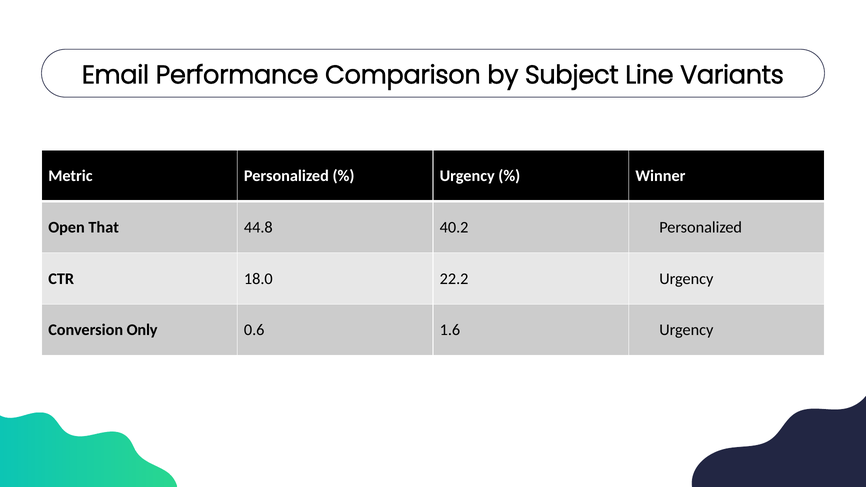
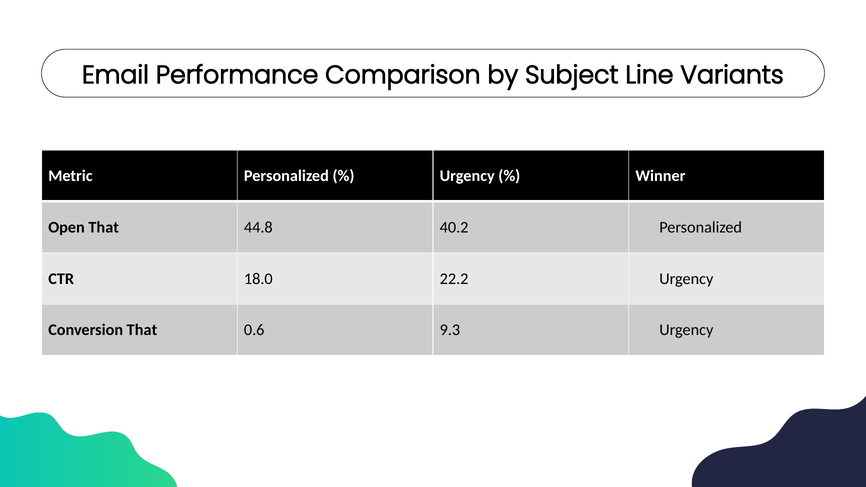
Conversion Only: Only -> That (142, 330)
1.6: 1.6 -> 9.3 (450, 330)
